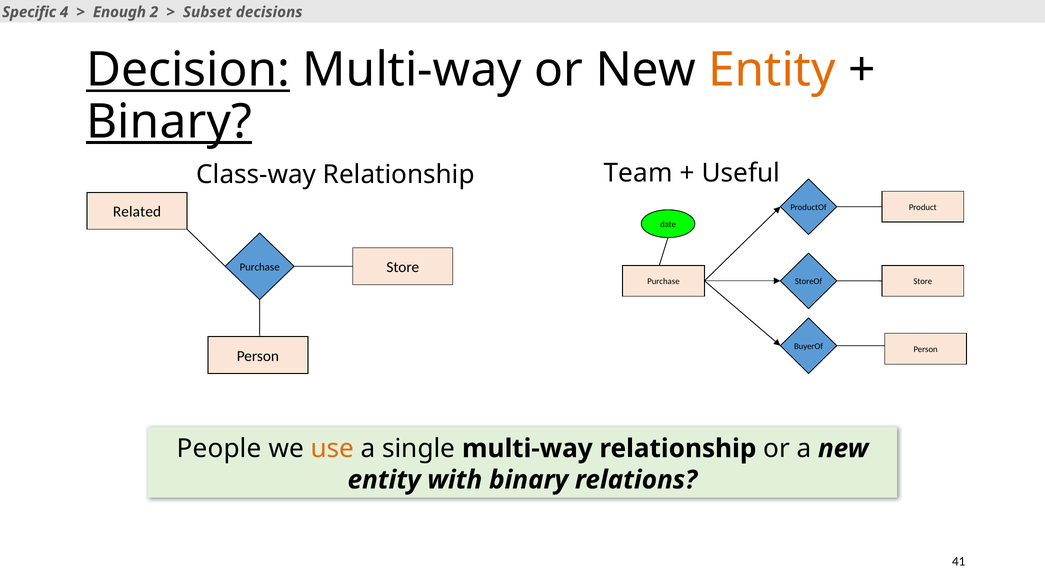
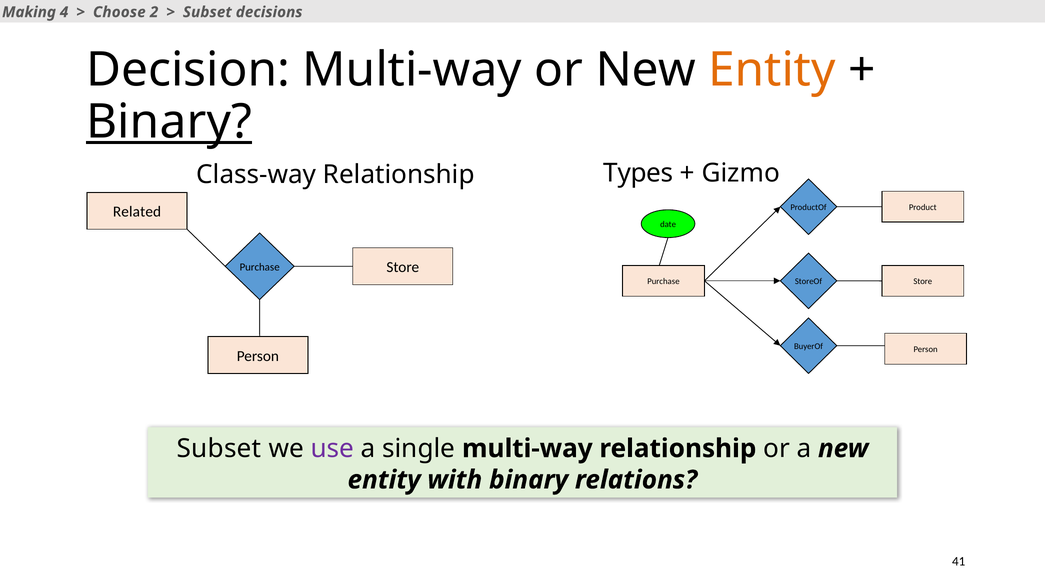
Specific: Specific -> Making (29, 12)
Enough: Enough -> Choose (119, 12)
Decision underline: present -> none (188, 70)
Team: Team -> Types (638, 173)
Useful: Useful -> Gizmo (741, 173)
People: People -> Subset (219, 448)
use colour: orange -> purple (332, 448)
